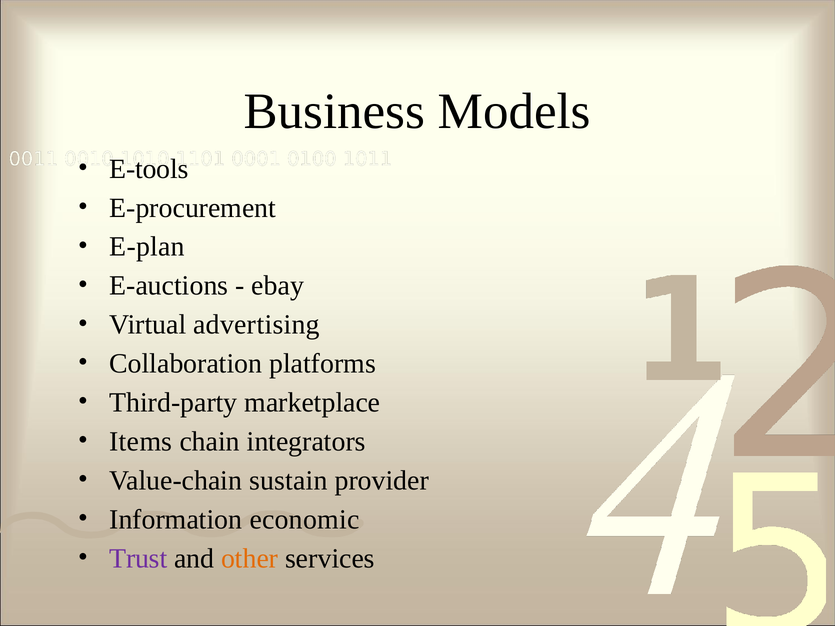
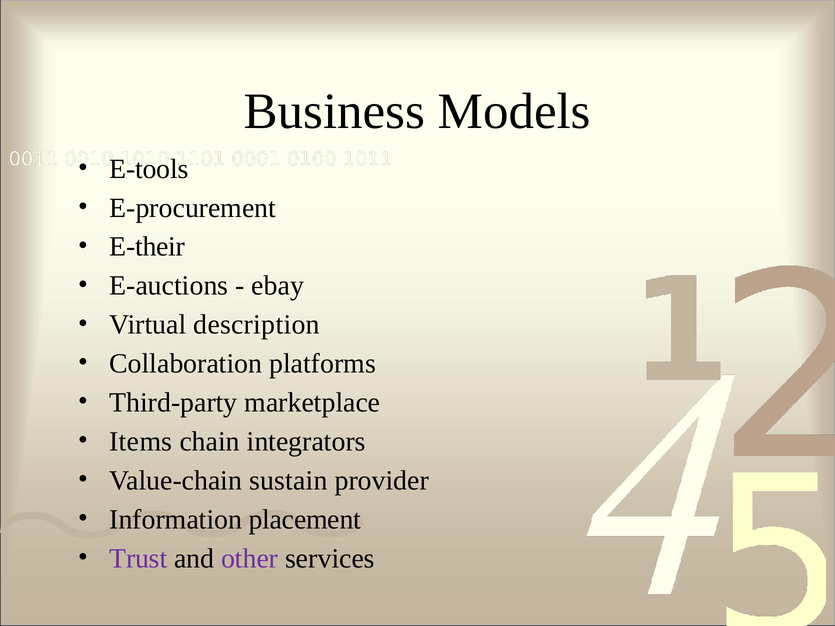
E-plan: E-plan -> E-their (147, 247)
advertising: advertising -> description (257, 325)
economic: economic -> placement (305, 520)
other colour: orange -> purple (250, 559)
